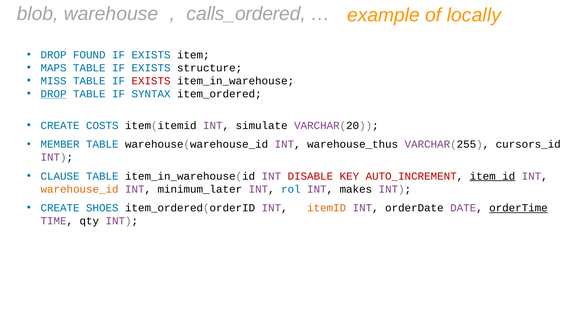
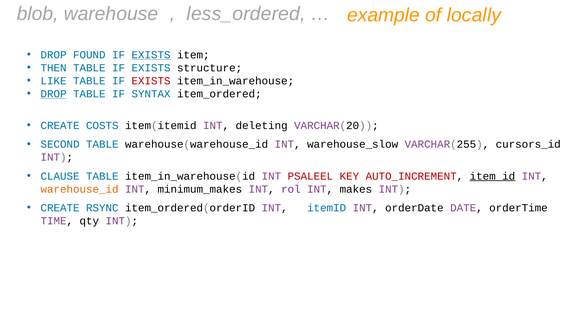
calls_ordered: calls_ordered -> less_ordered (246, 14)
EXISTS underline: none -> present (151, 55)
MAPS: MAPS -> THEN (54, 68)
MISS: MISS -> LIKE (54, 81)
simulate: simulate -> deleting (262, 126)
MEMBER: MEMBER -> SECOND (60, 144)
warehouse_thus: warehouse_thus -> warehouse_slow (353, 144)
DISABLE: DISABLE -> PSALEEL (310, 176)
minimum_later: minimum_later -> minimum_makes (200, 189)
rol colour: blue -> purple (291, 189)
SHOES: SHOES -> RSYNC (102, 208)
itemID colour: orange -> blue (327, 208)
orderTime underline: present -> none (518, 208)
